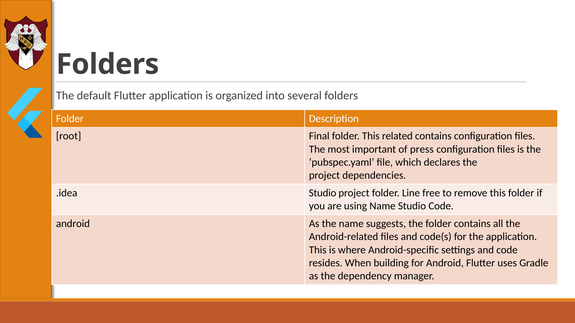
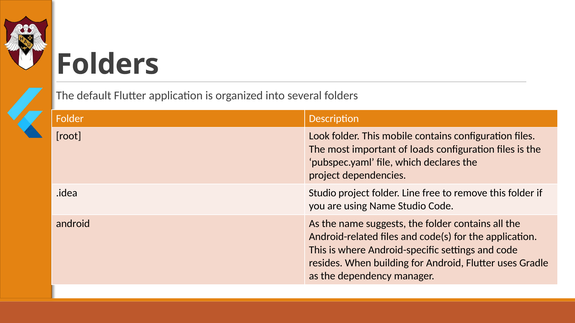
Final: Final -> Look (319, 136)
related: related -> mobile (397, 136)
press: press -> loads (422, 149)
